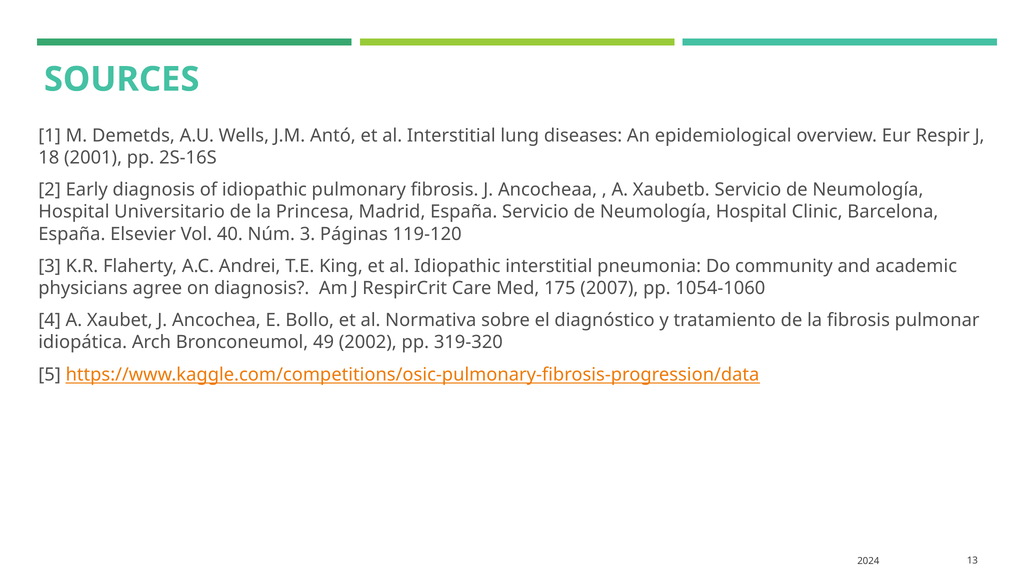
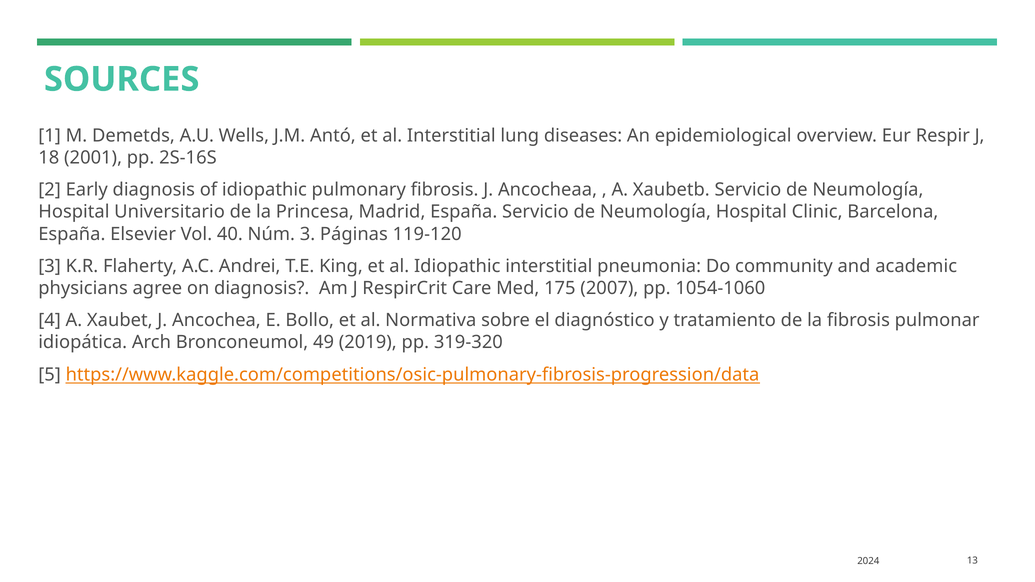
2002: 2002 -> 2019 (368, 342)
